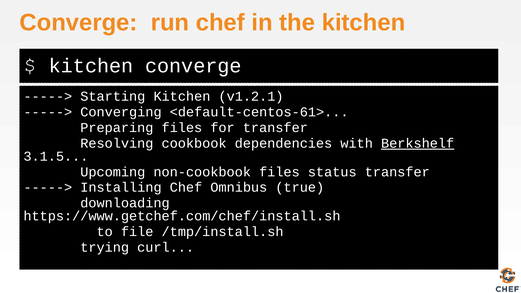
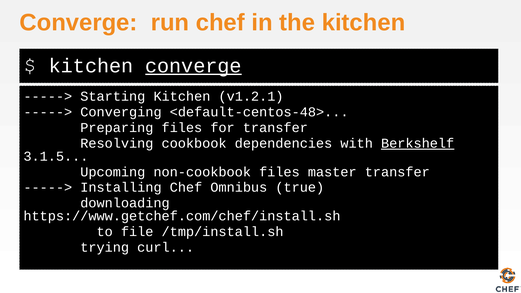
converge underline: none -> present (193, 66)
<default-centos-61>: <default-centos-61> -> <default-centos-48> (259, 112)
status: status -> master (332, 172)
